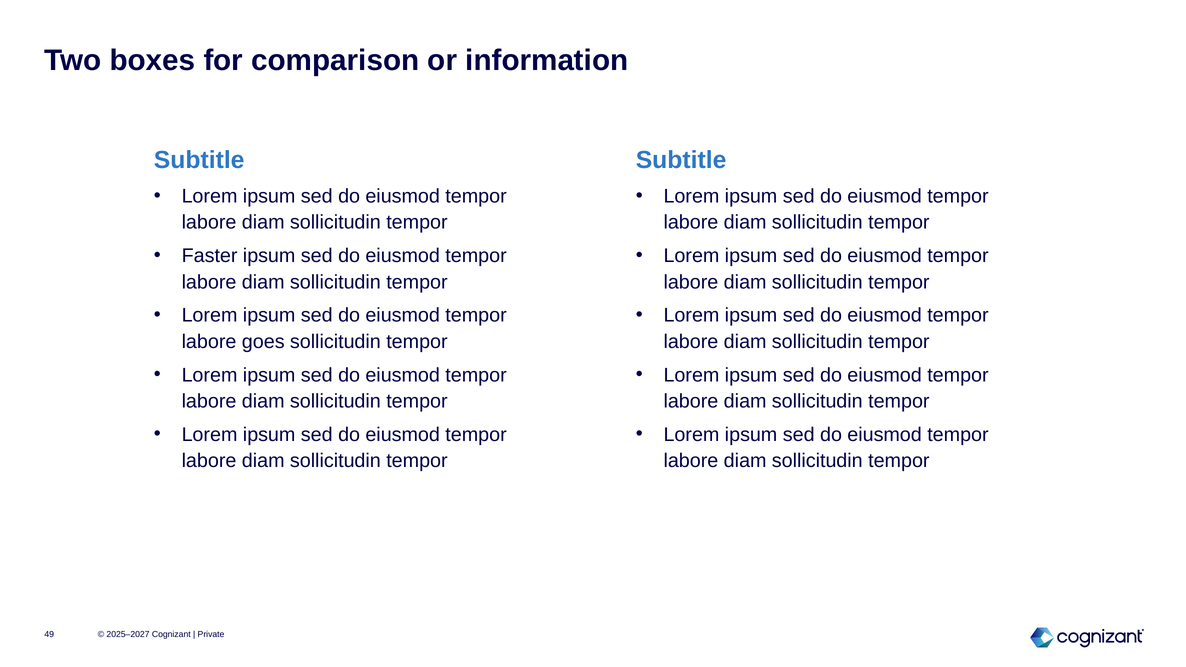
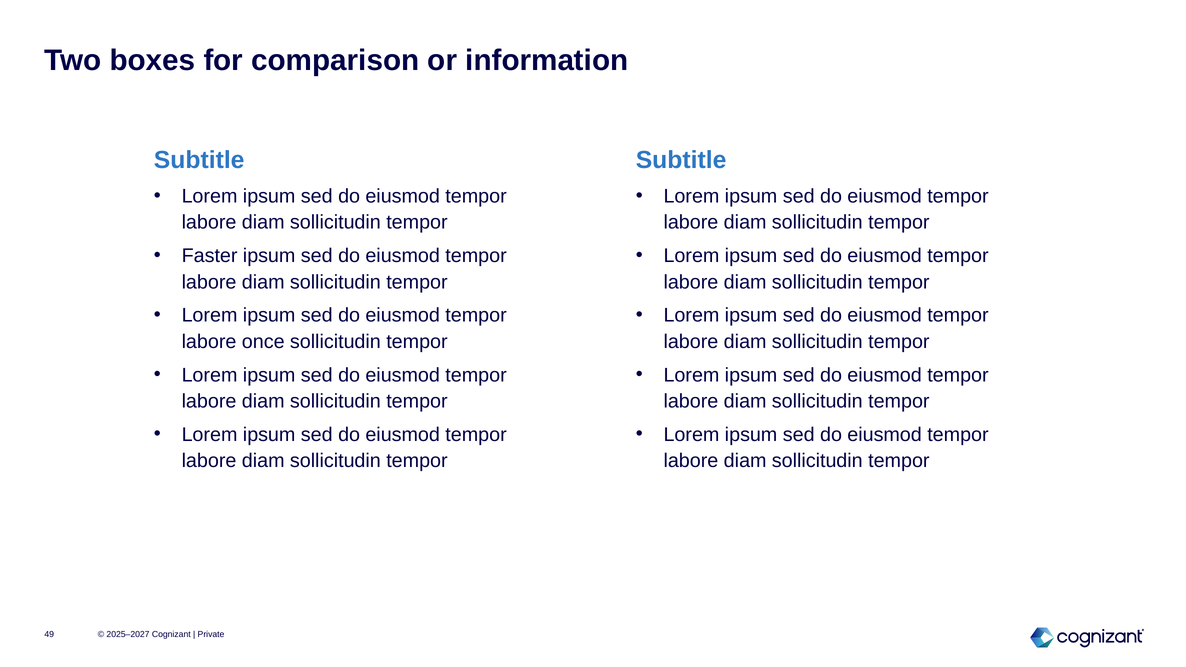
goes: goes -> once (263, 342)
